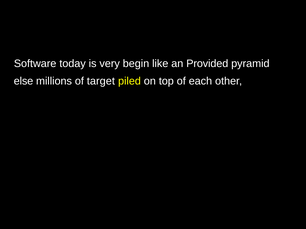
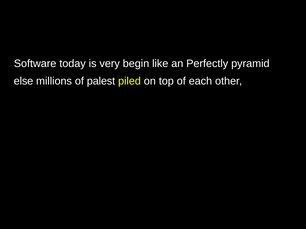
Provided: Provided -> Perfectly (207, 64)
target: target -> palest (101, 81)
